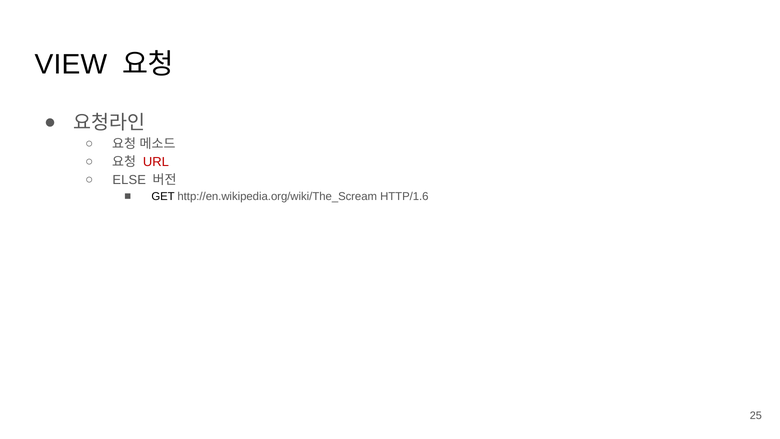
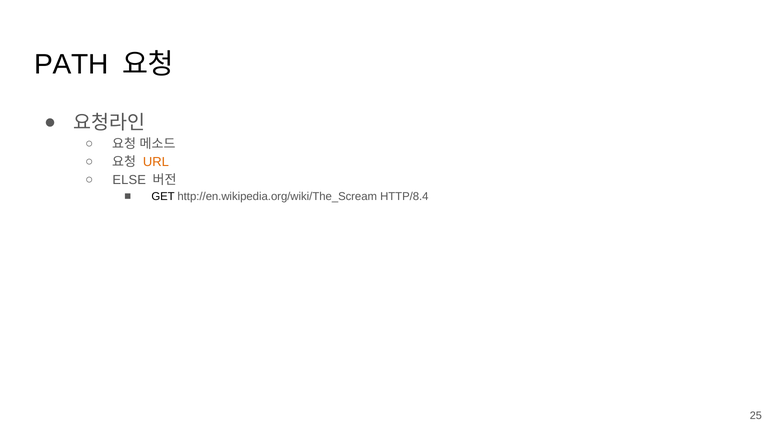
VIEW: VIEW -> PATH (71, 65)
URL colour: red -> orange (156, 162)
HTTP/1.6: HTTP/1.6 -> HTTP/8.4 (404, 196)
